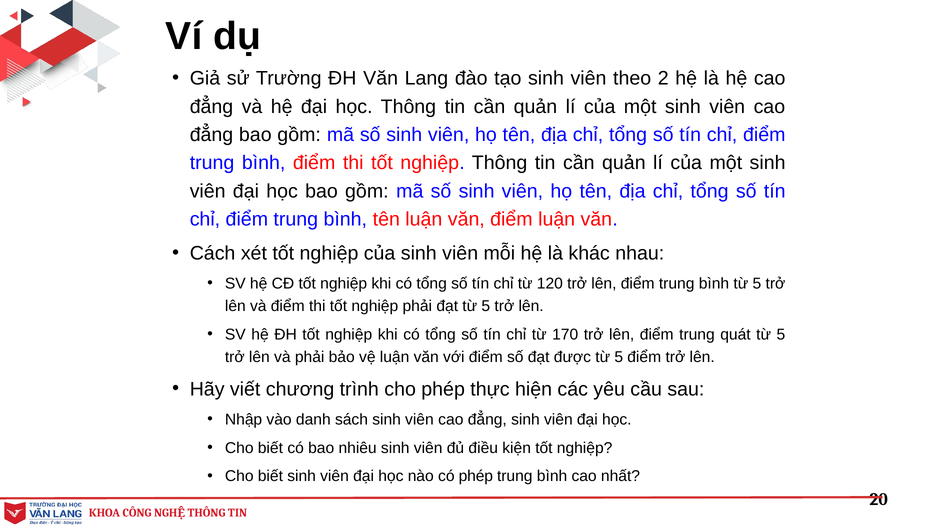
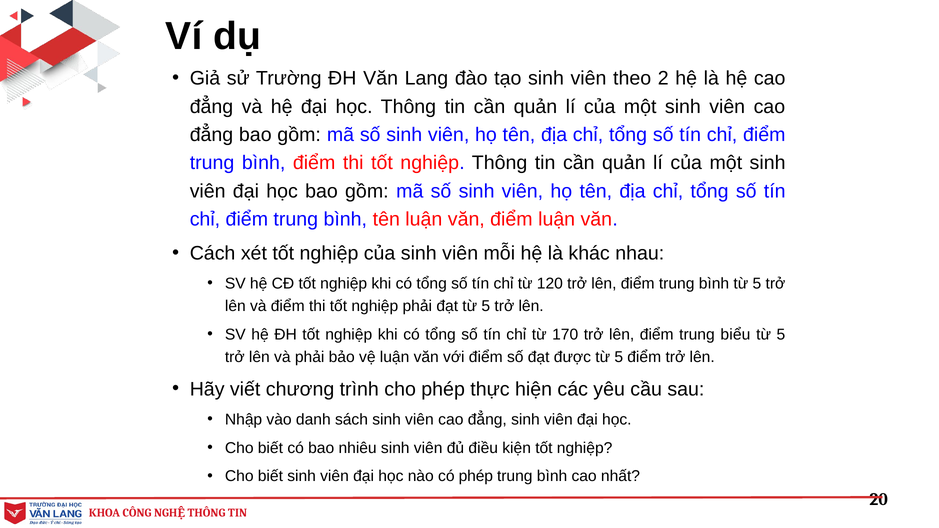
quát: quát -> biểu (735, 335)
